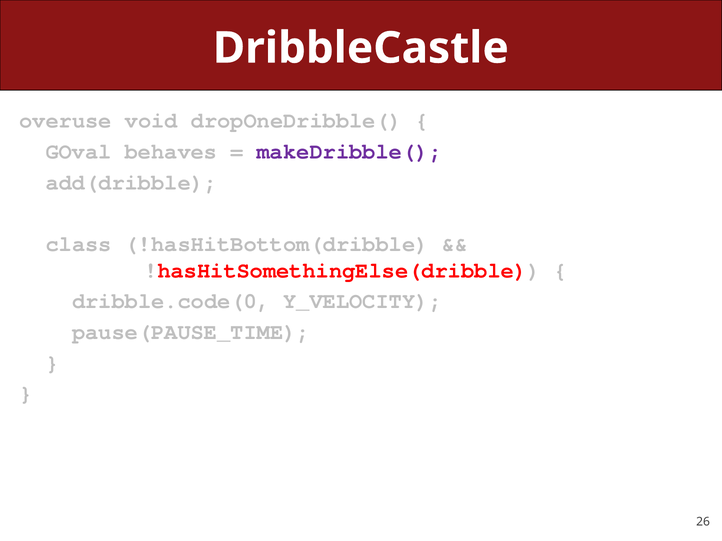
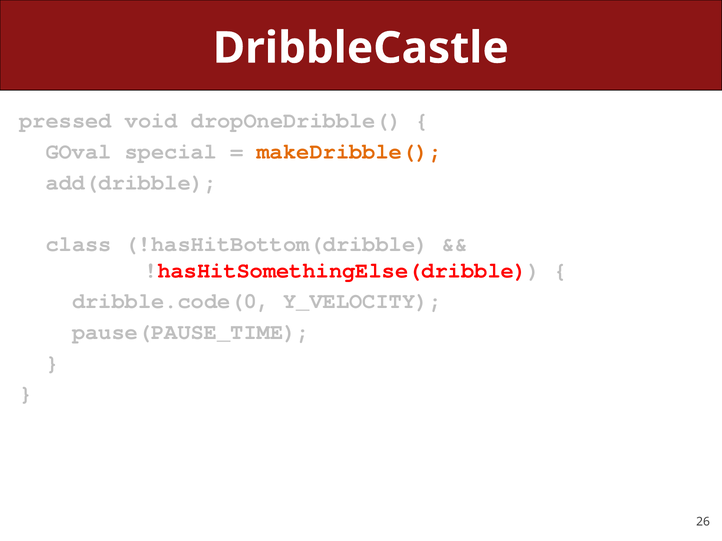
overuse: overuse -> pressed (65, 121)
behaves: behaves -> special (171, 152)
makeDribble( colour: purple -> orange (349, 152)
